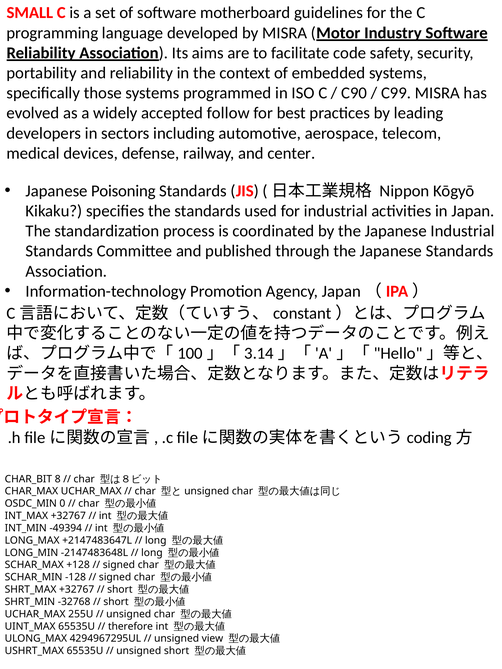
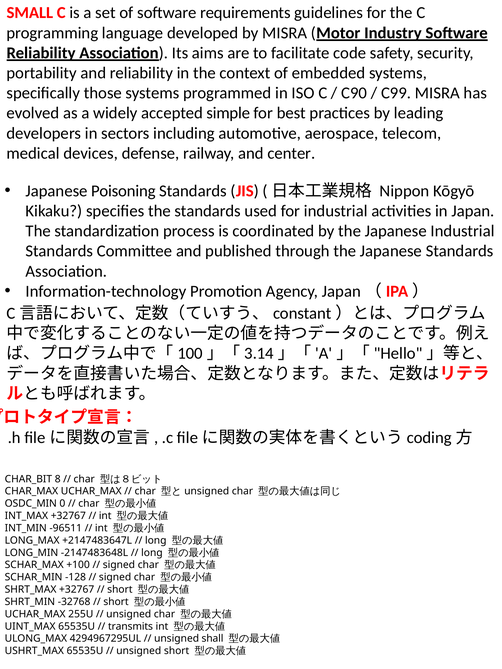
motherboard: motherboard -> requirements (245, 13)
follow: follow -> simple (228, 113)
-49394: -49394 -> -96511 (66, 528)
+128: +128 -> +100 (78, 565)
therefore: therefore -> transmits (130, 627)
view: view -> shall (212, 639)
